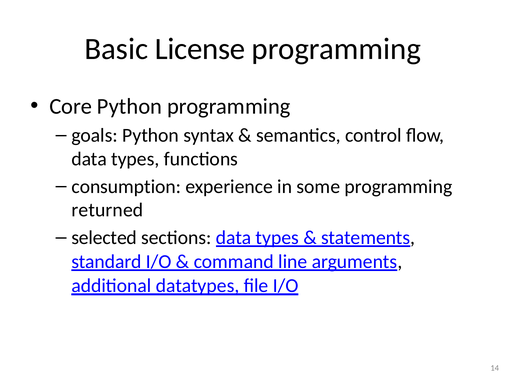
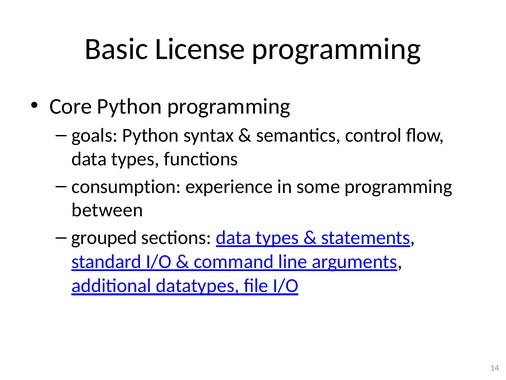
returned: returned -> between (107, 210)
selected: selected -> grouped (104, 237)
